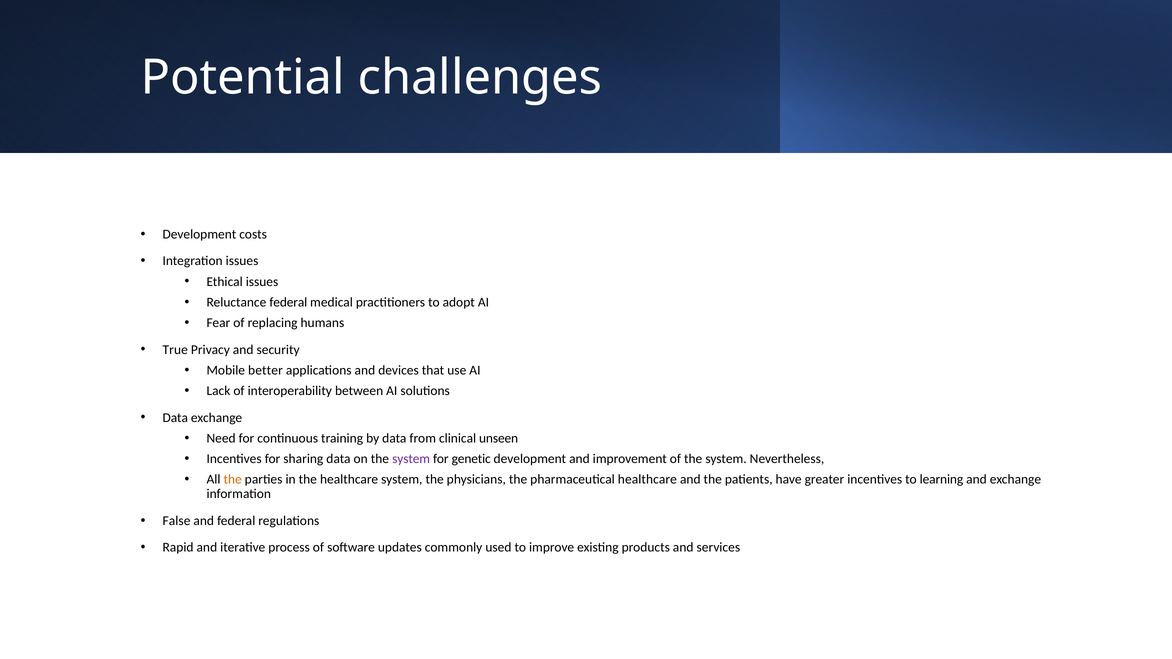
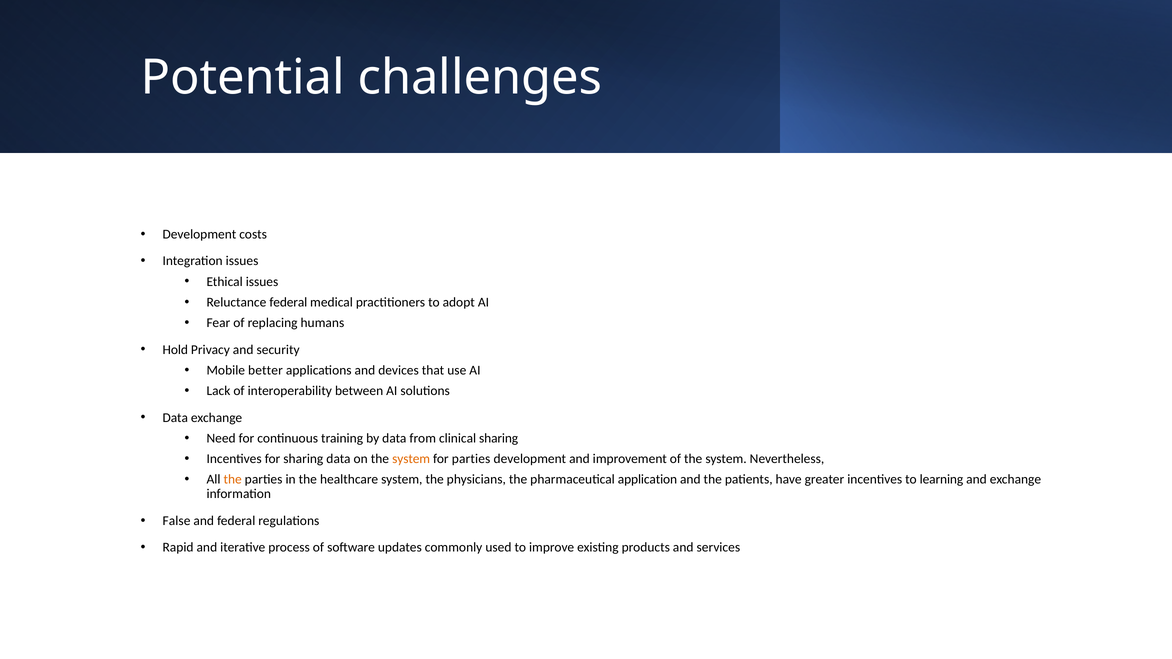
True: True -> Hold (175, 350)
clinical unseen: unseen -> sharing (499, 438)
system colour: purple -> orange (411, 459)
for genetic: genetic -> parties (471, 459)
pharmaceutical healthcare: healthcare -> application (647, 480)
